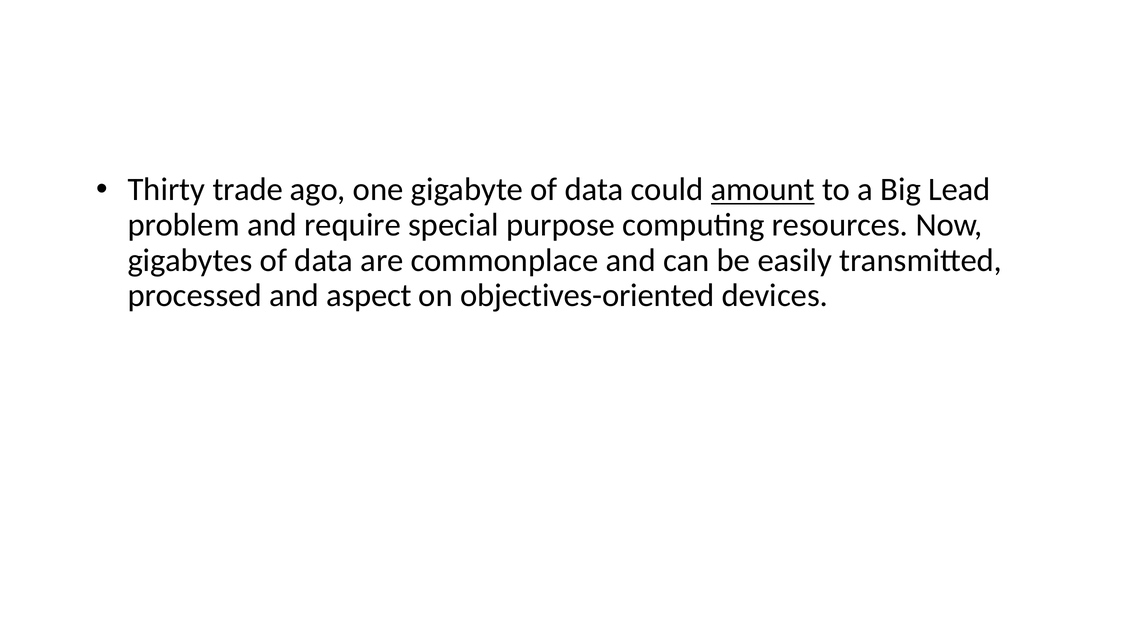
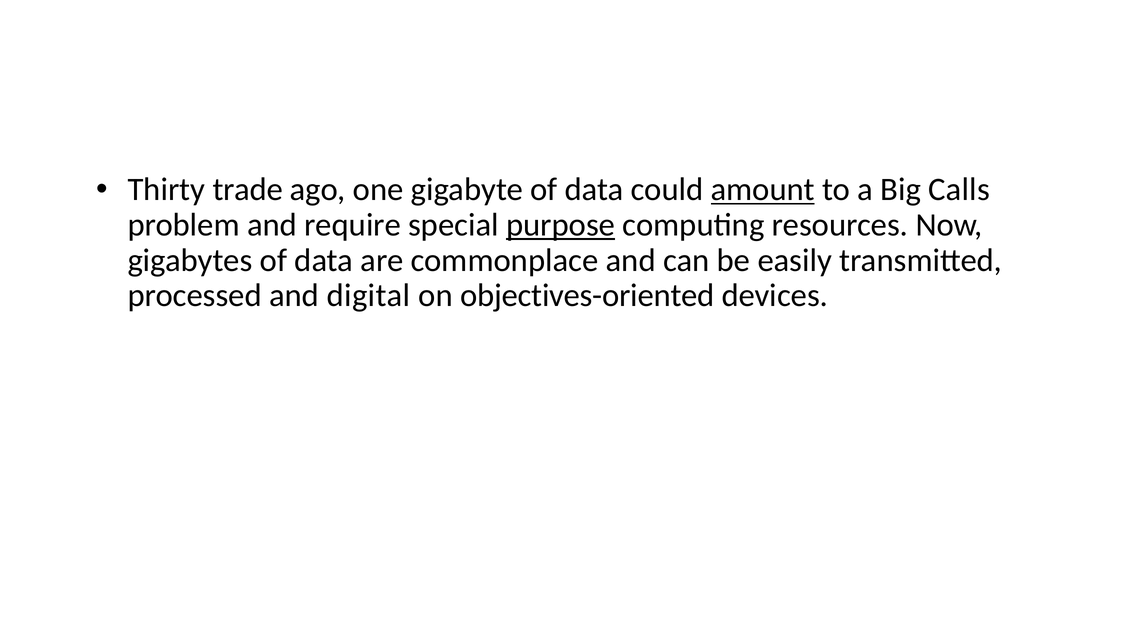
Lead: Lead -> Calls (959, 190)
purpose underline: none -> present (561, 225)
aspect: aspect -> digital (369, 296)
